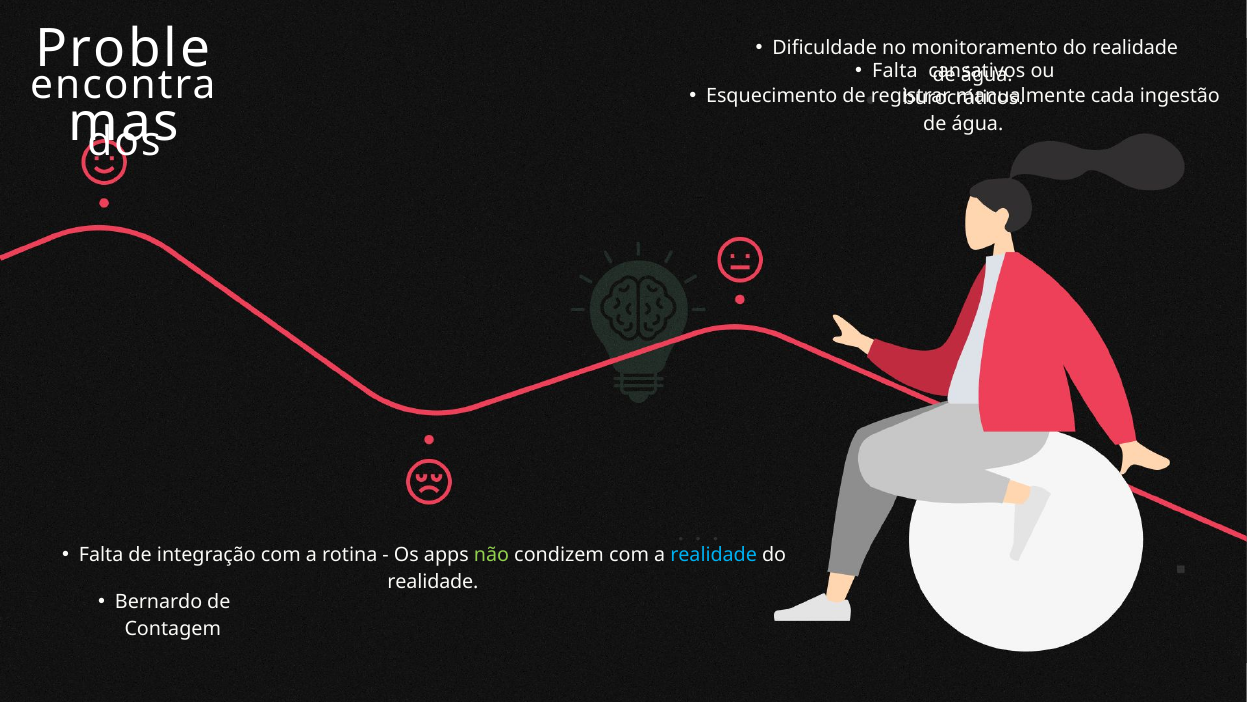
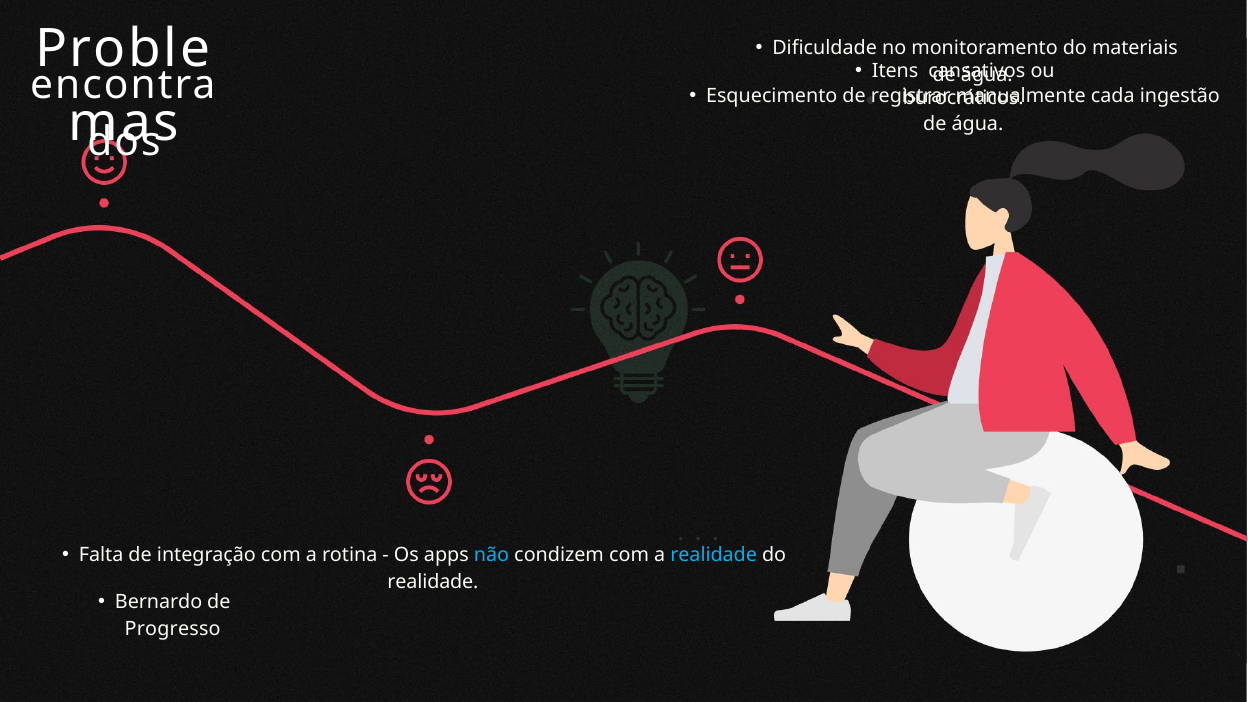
monitoramento do realidade: realidade -> materiais (1135, 48)
Falta: Falta -> Itens (895, 71)
não colour: light green -> light blue (492, 555)
Contagem: Contagem -> Progresso (173, 629)
